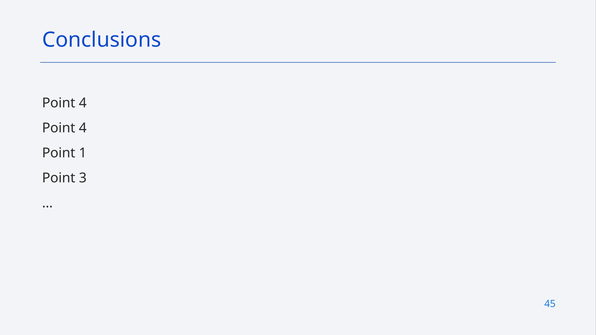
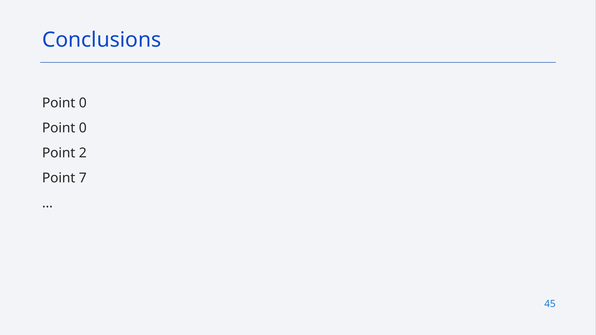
4: 4 -> 0 (83, 103)
4: 4 -> 0 (83, 128)
1: 1 -> 2 (83, 153)
3: 3 -> 7 (83, 178)
